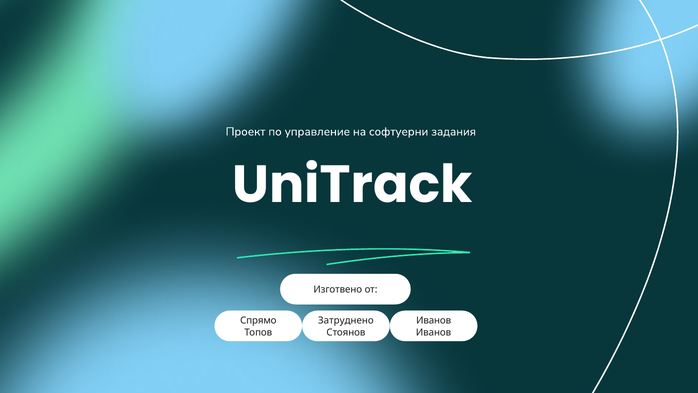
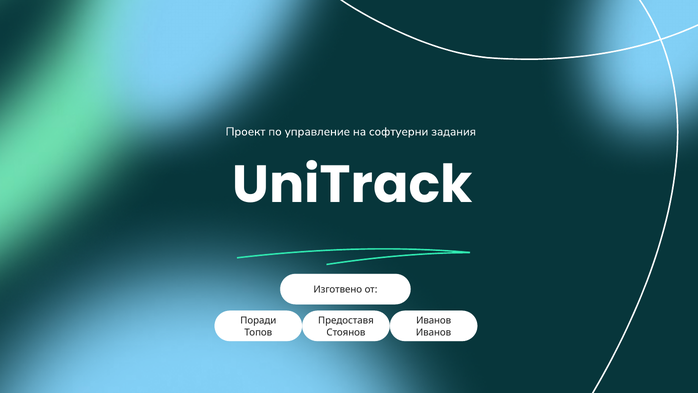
Спрямо: Спрямо -> Поради (258, 320)
Затруднено: Затруднено -> Предоставя (346, 320)
